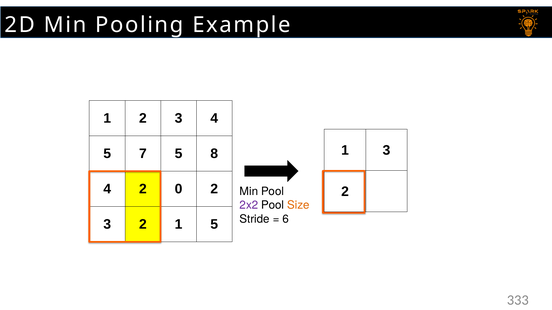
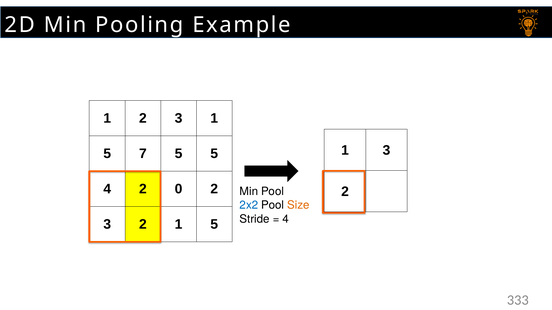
3 4: 4 -> 1 (214, 118)
5 8: 8 -> 5 (214, 154)
2x2 colour: purple -> blue (249, 206)
6: 6 -> 4 (286, 219)
